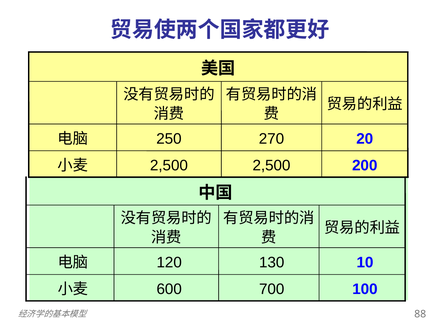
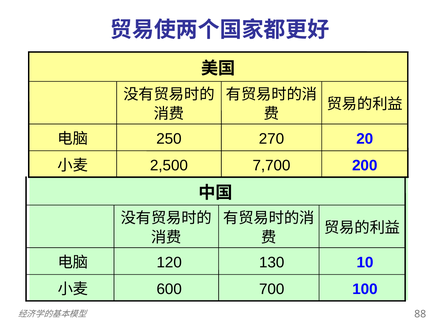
2,500: 2,500 -> 7,700 (271, 166)
